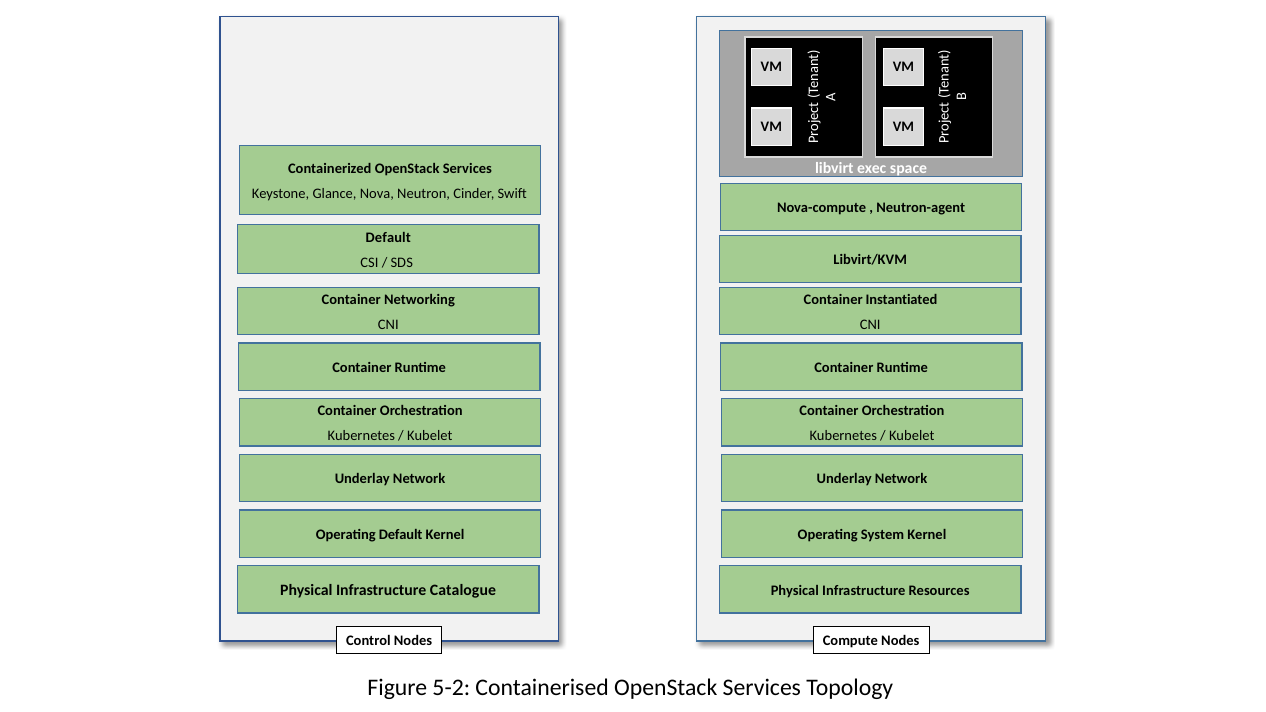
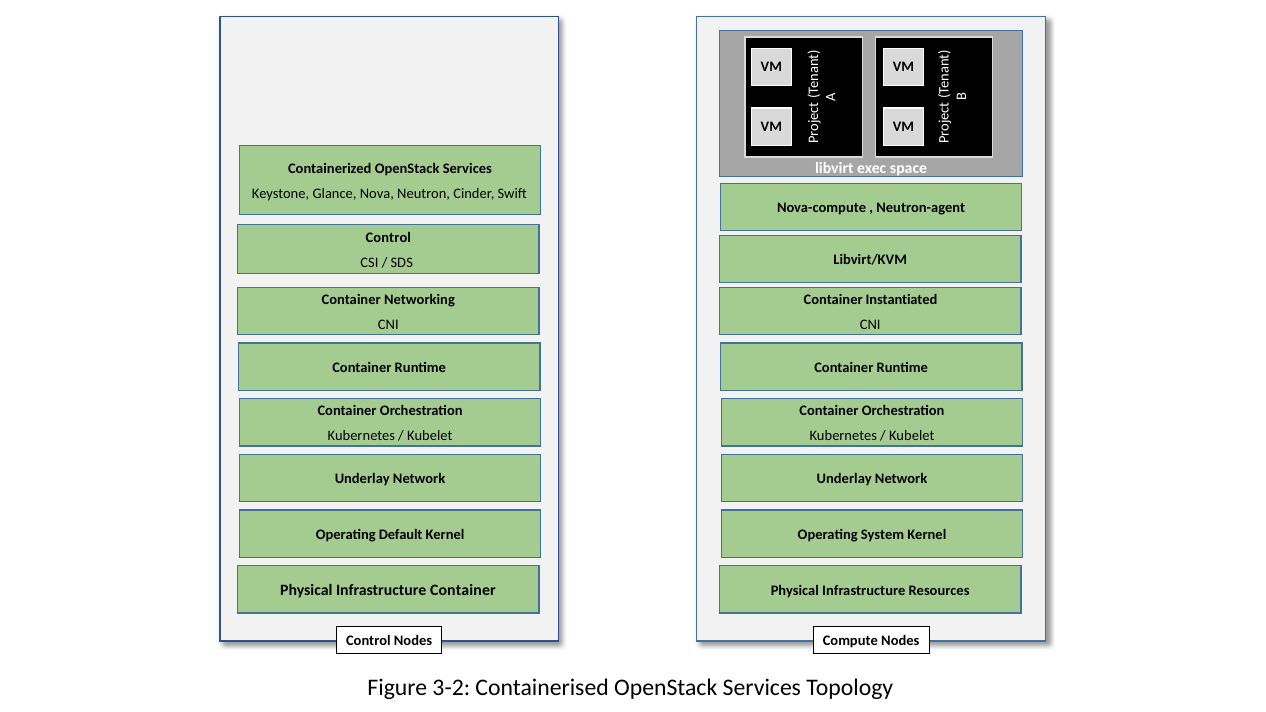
Default: Default -> Control (388, 237)
Infrastructure Catalogue: Catalogue -> Container (463, 591)
5-2: 5-2 -> 3-2 (451, 688)
